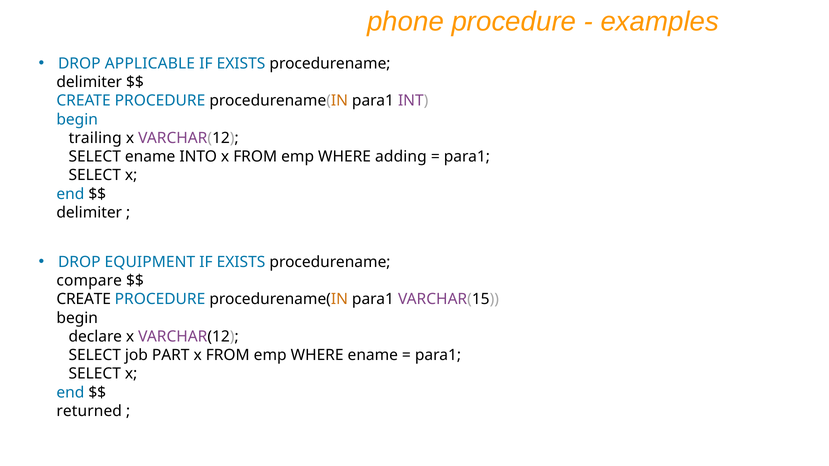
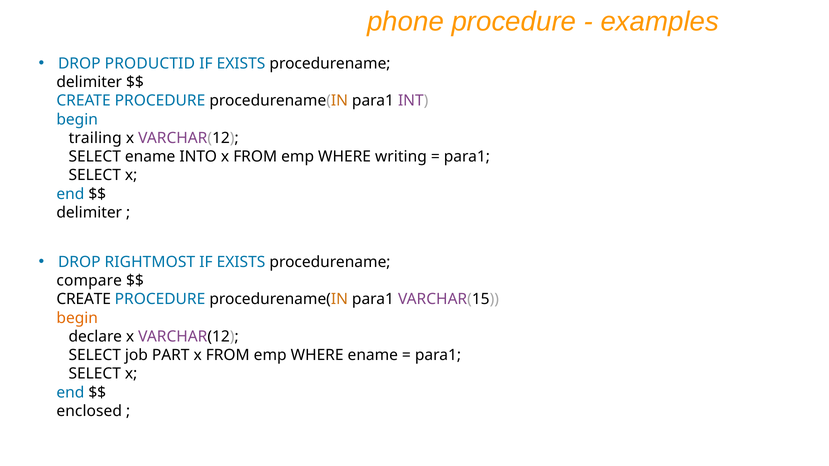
APPLICABLE: APPLICABLE -> PRODUCTID (150, 64)
adding: adding -> writing (401, 157)
EQUIPMENT: EQUIPMENT -> RIGHTMOST (150, 262)
begin colour: black -> orange (77, 318)
returned: returned -> enclosed (89, 411)
